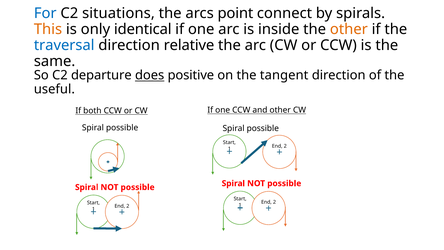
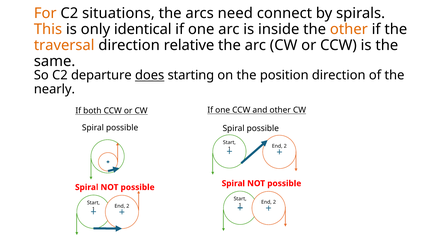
For colour: blue -> orange (45, 13)
point: point -> need (235, 13)
traversal colour: blue -> orange (64, 45)
positive: positive -> starting (191, 75)
tangent: tangent -> position (284, 75)
useful: useful -> nearly (54, 89)
